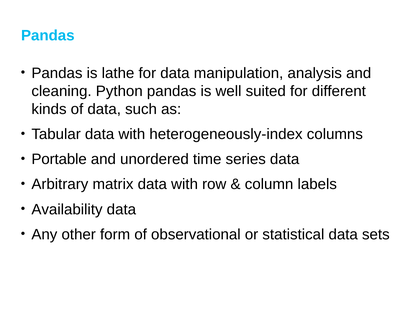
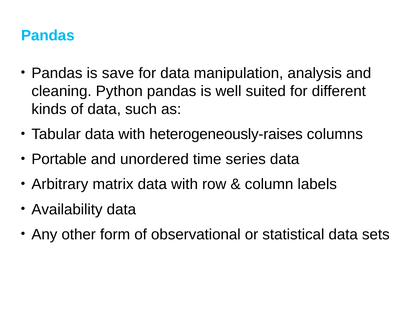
lathe: lathe -> save (118, 73)
heterogeneously-index: heterogeneously-index -> heterogeneously-raises (226, 134)
